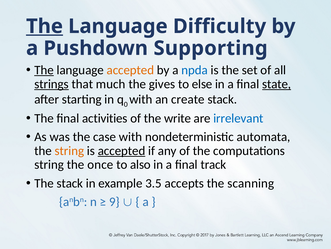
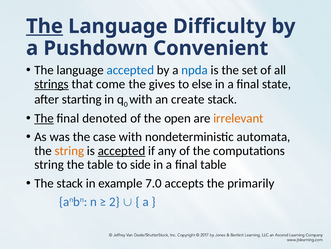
Supporting: Supporting -> Convenient (211, 48)
The underline: present -> none (44, 70)
accepted colour: orange -> blue (130, 70)
much: much -> come (111, 84)
state underline: present -> none (277, 84)
The underline: none -> present (44, 118)
activities: activities -> denoted (105, 118)
write: write -> open (178, 118)
irrelevant colour: blue -> orange (238, 118)
the once: once -> table (100, 164)
also: also -> side (140, 164)
final track: track -> table (213, 164)
3.5: 3.5 -> 7.0 (154, 183)
scanning: scanning -> primarily (251, 183)
9: 9 -> 2 (114, 201)
